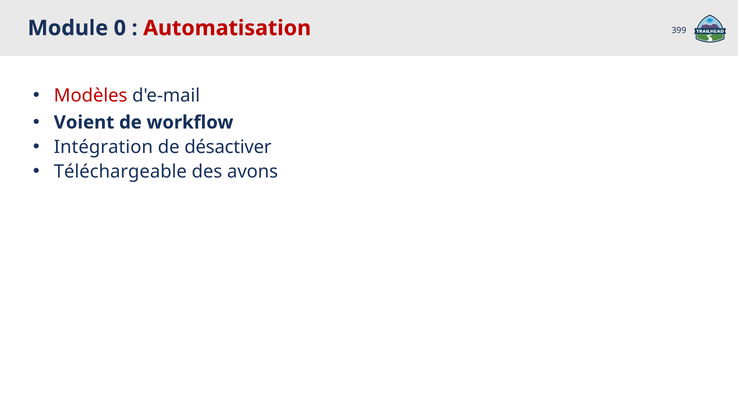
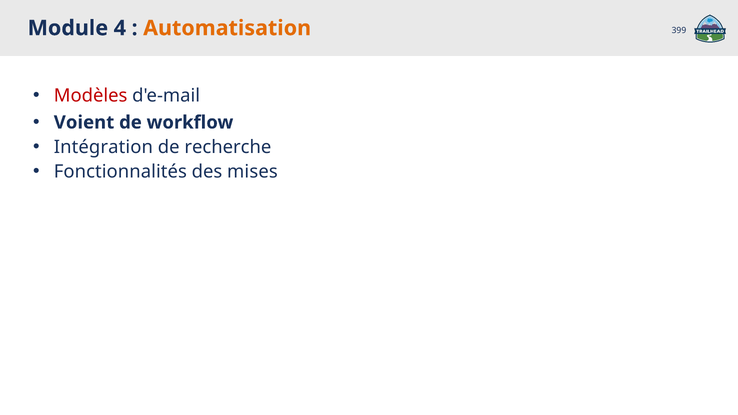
0: 0 -> 4 (120, 28)
Automatisation colour: red -> orange (227, 28)
désactiver: désactiver -> recherche (228, 147)
Téléchargeable: Téléchargeable -> Fonctionnalités (120, 172)
avons: avons -> mises (252, 172)
